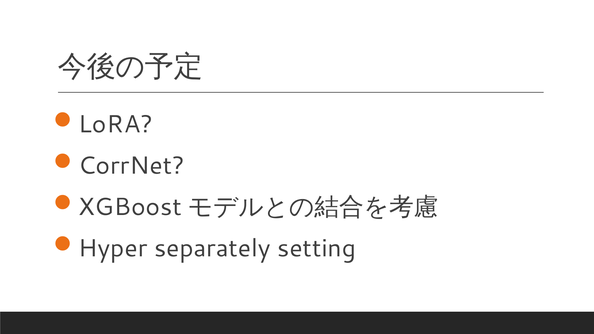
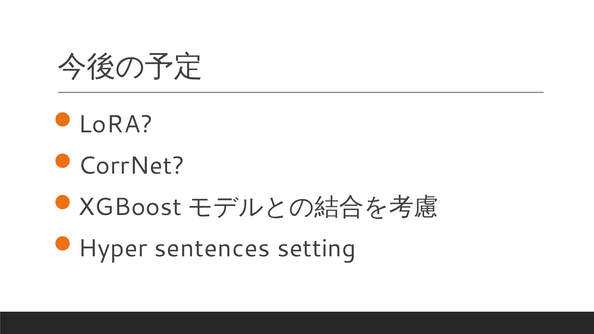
separately: separately -> sentences (212, 248)
